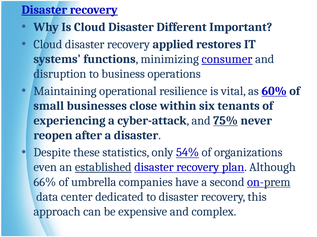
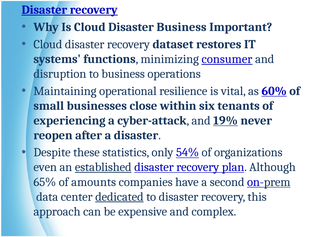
Disaster Different: Different -> Business (182, 27)
applied: applied -> dataset (173, 44)
75%: 75% -> 19% (225, 121)
66%: 66% -> 65% (45, 183)
umbrella: umbrella -> amounts (94, 183)
dedicated underline: none -> present (119, 197)
